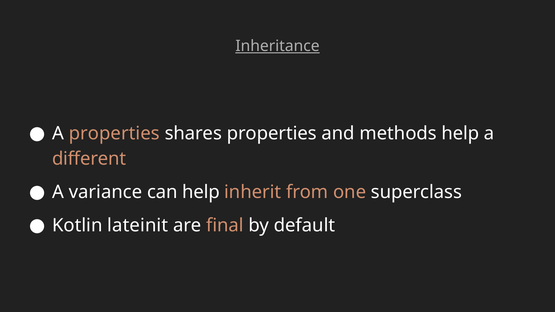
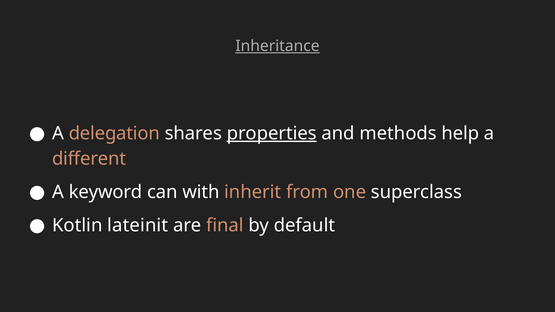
A properties: properties -> delegation (114, 133)
properties underline: none -> present (272, 133)
variance: variance -> keyword (106, 192)
can help: help -> with (201, 192)
